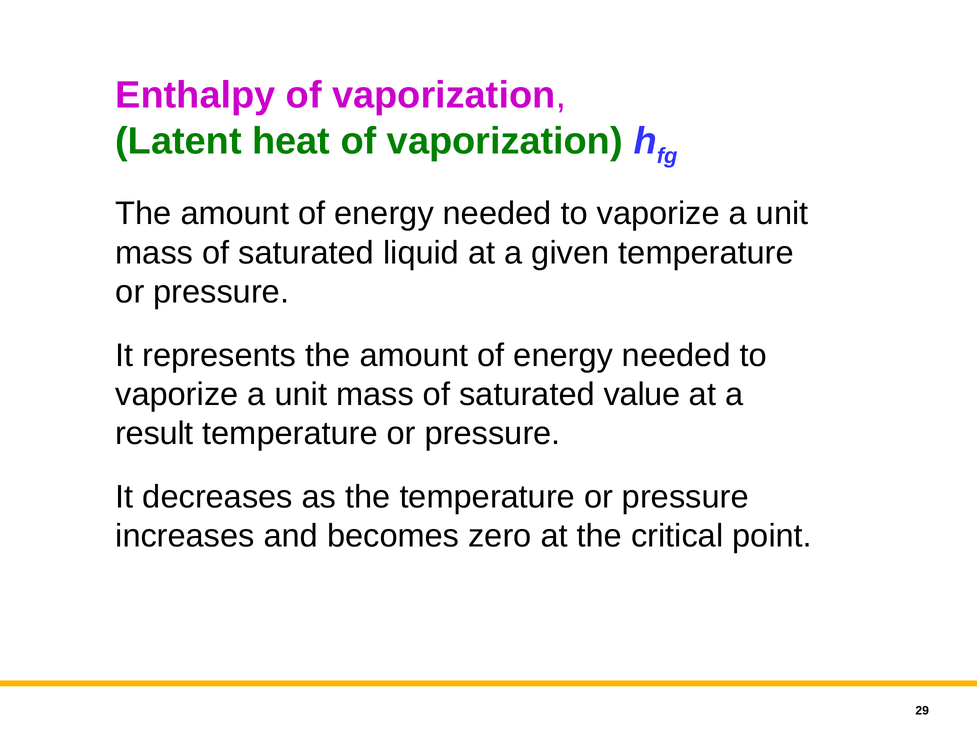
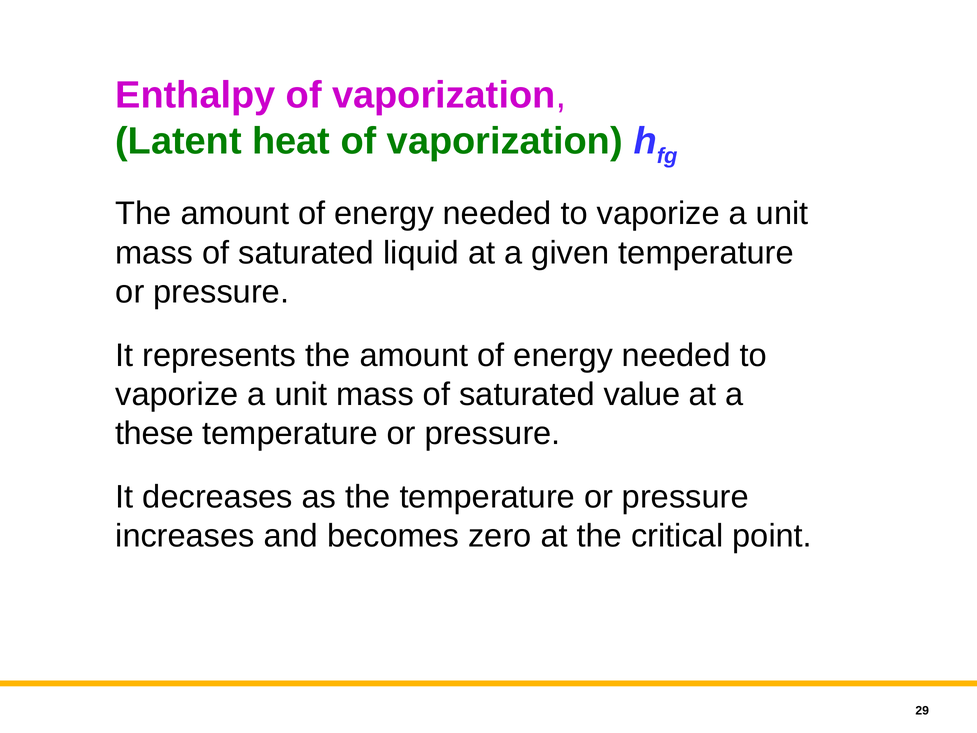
result: result -> these (154, 433)
